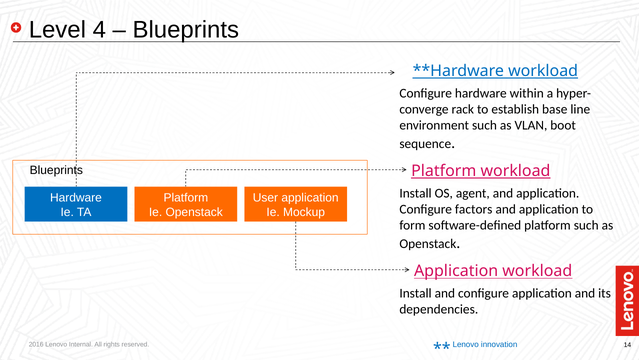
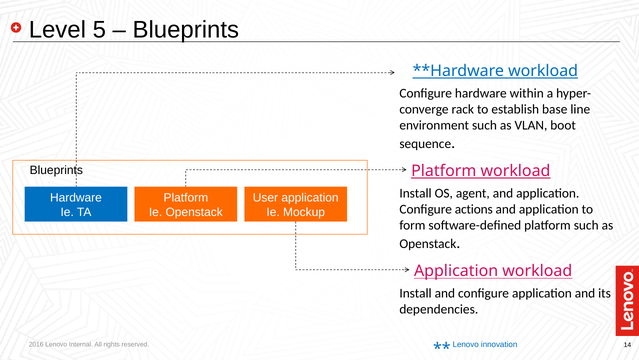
4: 4 -> 5 (99, 30)
factors: factors -> actions (474, 209)
